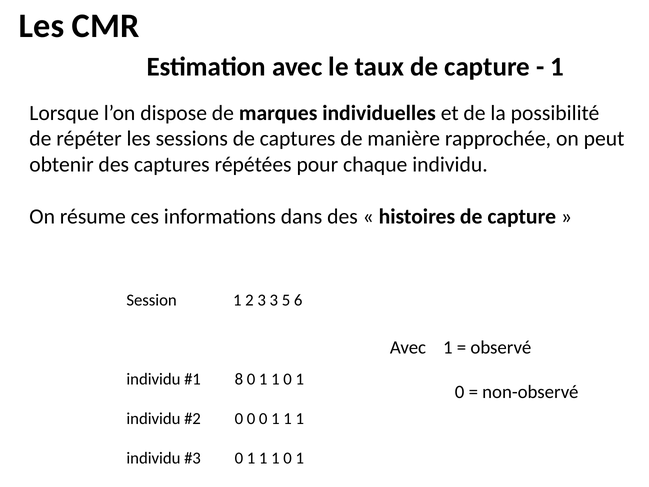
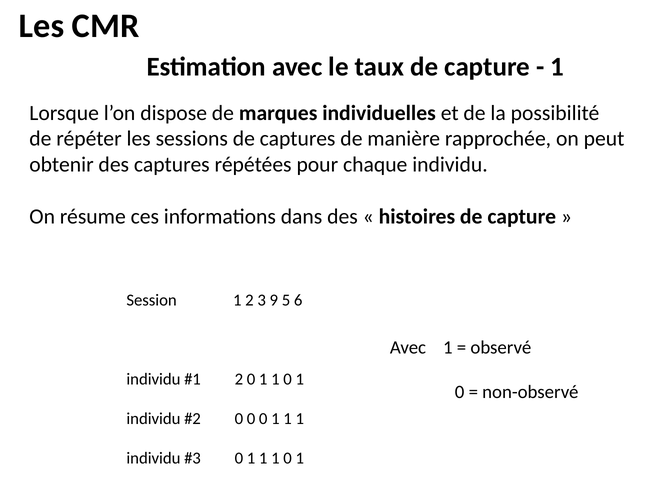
3 3: 3 -> 9 (274, 300)
8: 8 -> 2 (239, 379)
